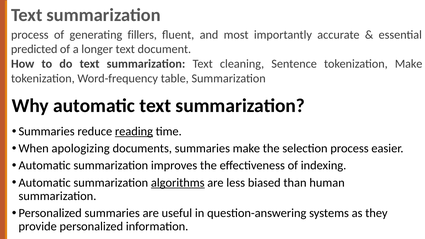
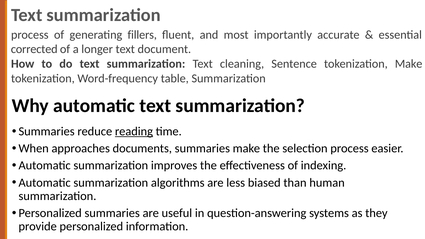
predicted: predicted -> corrected (34, 49)
apologizing: apologizing -> approaches (81, 149)
algorithms underline: present -> none (178, 183)
